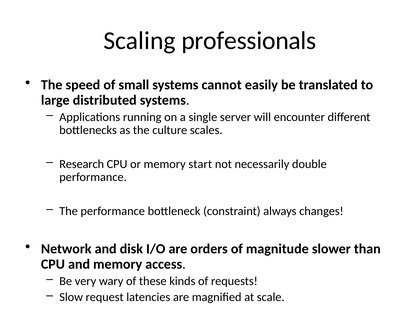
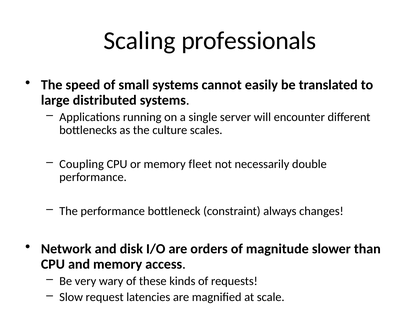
Research: Research -> Coupling (82, 164)
start: start -> fleet (200, 164)
